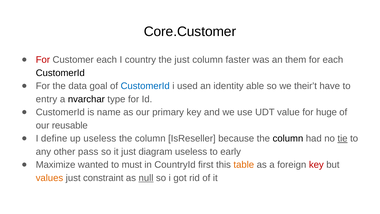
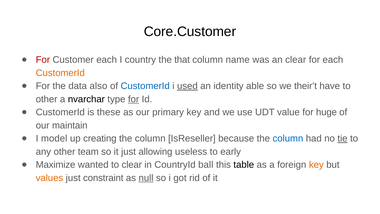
the just: just -> that (182, 60)
faster: faster -> name (238, 60)
an them: them -> clear (296, 60)
CustomerId colour: black -> orange (60, 73)
goal: goal -> also (98, 86)
used underline: none -> present (187, 86)
entry: entry -> other (47, 99)
for underline: none -> present (134, 99)
name: name -> these (109, 112)
reusable: reusable -> maintain (70, 125)
define: define -> model (54, 138)
up useless: useless -> creating (100, 138)
column colour: black -> blue (288, 138)
pass: pass -> team (88, 151)
diagram: diagram -> allowing (155, 151)
to must: must -> clear (132, 165)
first: first -> ball (206, 165)
table colour: orange -> black (244, 165)
key colour: red -> orange (316, 165)
